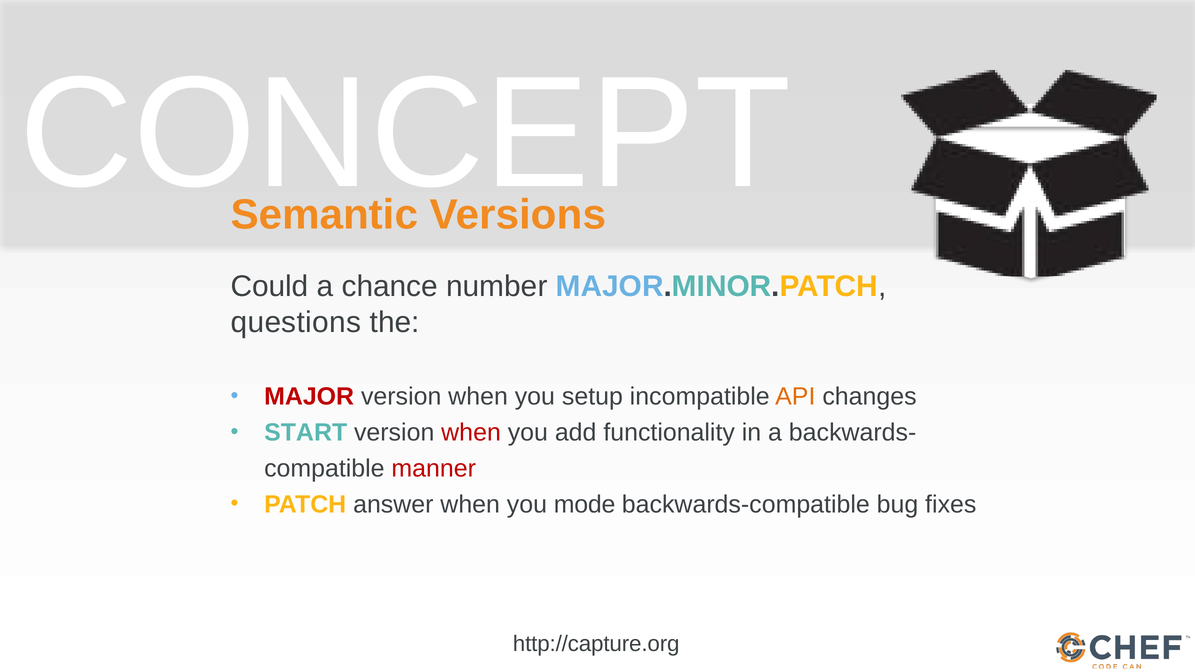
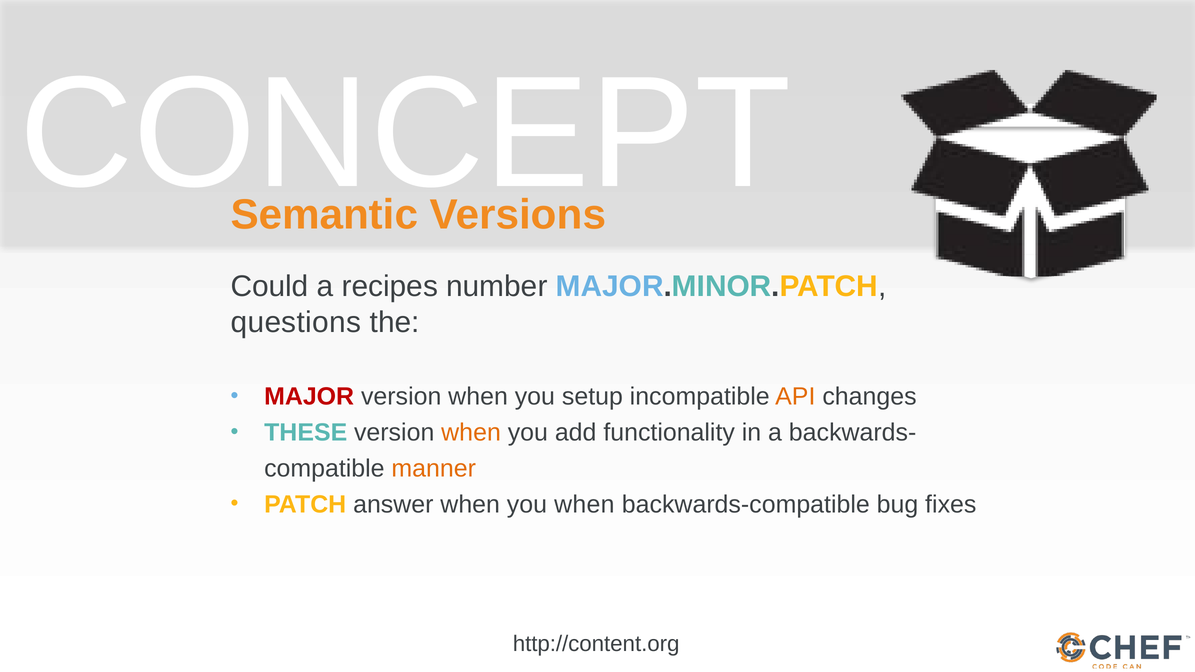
chance: chance -> recipes (390, 287)
START: START -> THESE (306, 433)
when colour: red -> orange (471, 433)
manner colour: red -> orange (434, 469)
you mode: mode -> when (584, 504)
http://capture.org: http://capture.org -> http://content.org (596, 644)
